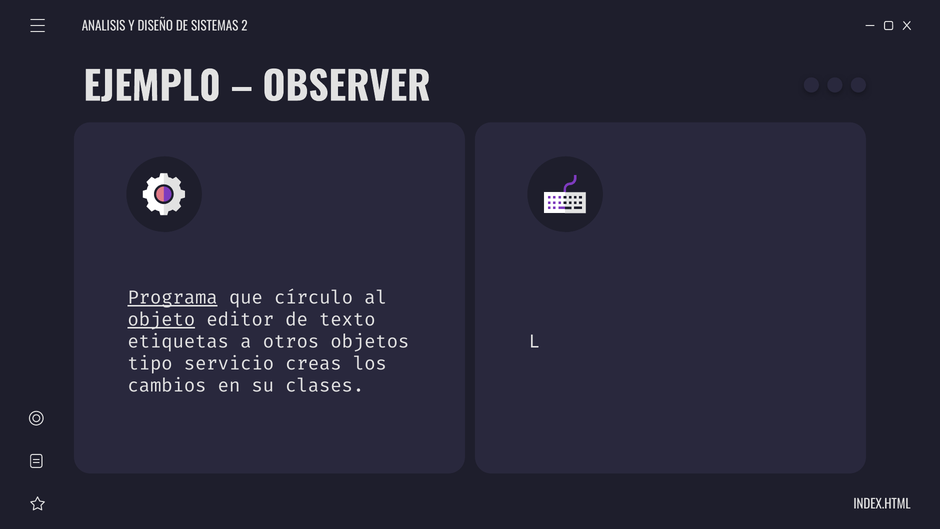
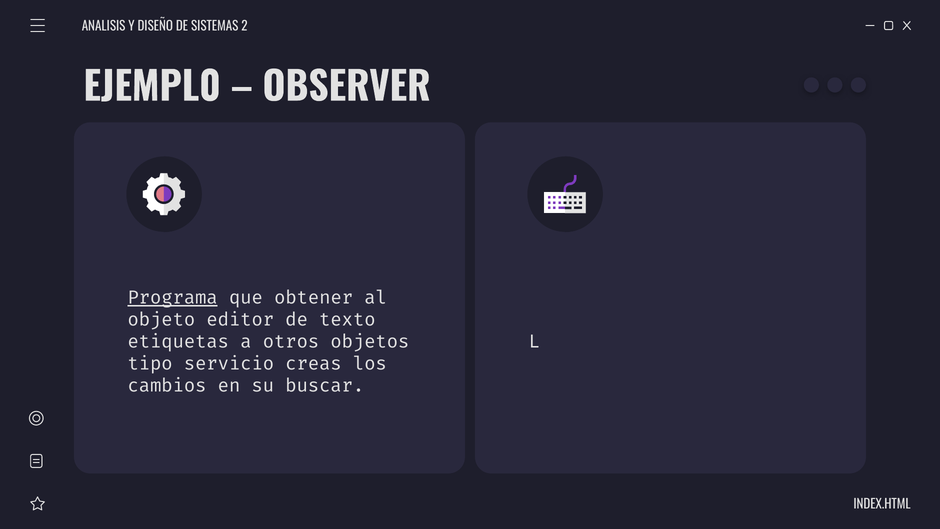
círculo: círculo -> obtener (314, 298)
objeto underline: present -> none (161, 320)
clases: clases -> buscar (325, 386)
